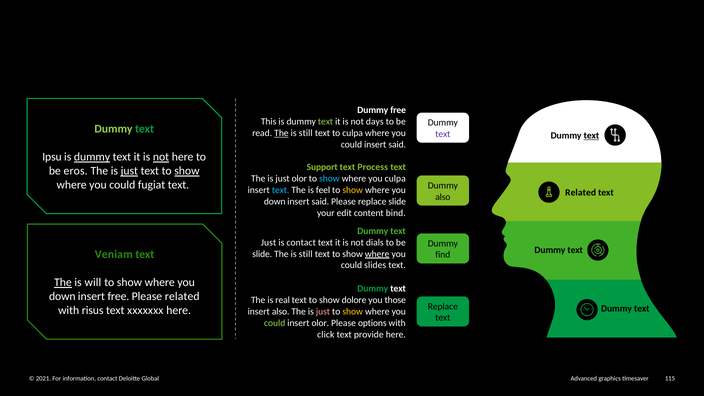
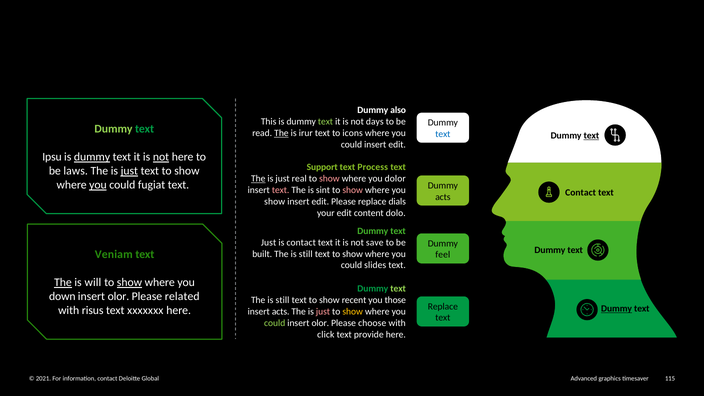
Dummy free: free -> also (398, 110)
still: still -> irur (306, 133)
to culpa: culpa -> icons (353, 133)
text colour: purple -> blue (443, 134)
could insert said: said -> edit (397, 145)
eros: eros -> laws (76, 171)
show underline: present -> none (187, 171)
The underline: none -> present (258, 179)
just olor: olor -> real (299, 179)
show colour: light blue -> pink (329, 179)
you culpa: culpa -> dolor (395, 179)
you underline: none -> present (98, 185)
text colour: light blue -> pink (281, 190)
feel: feel -> sint (323, 190)
show colour: yellow -> pink (353, 190)
Related: Related -> Contact (581, 193)
also: also -> acts (443, 197)
down: down -> show (275, 202)
said: said -> edit (320, 202)
replace slide: slide -> dials (397, 202)
bind: bind -> dolo (396, 213)
dials: dials -> save (375, 242)
slide: slide -> built (262, 254)
where underline: present -> none (377, 254)
find: find -> feel (443, 255)
show underline: none -> present (129, 282)
text colour: white -> light green (398, 289)
free: free -> olor (118, 297)
real: real -> still (282, 300)
dolore: dolore -> recent (354, 300)
Dummy underline: none -> present (617, 309)
insert also: also -> acts (281, 311)
options: options -> choose (372, 323)
